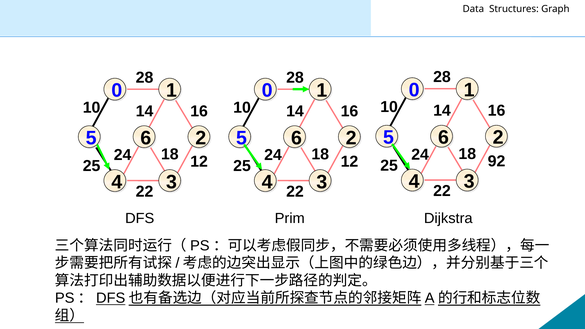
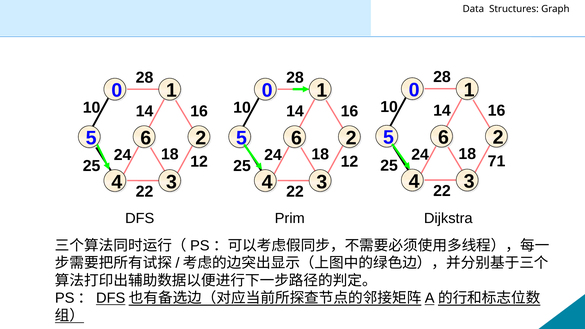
92: 92 -> 71 (497, 161)
